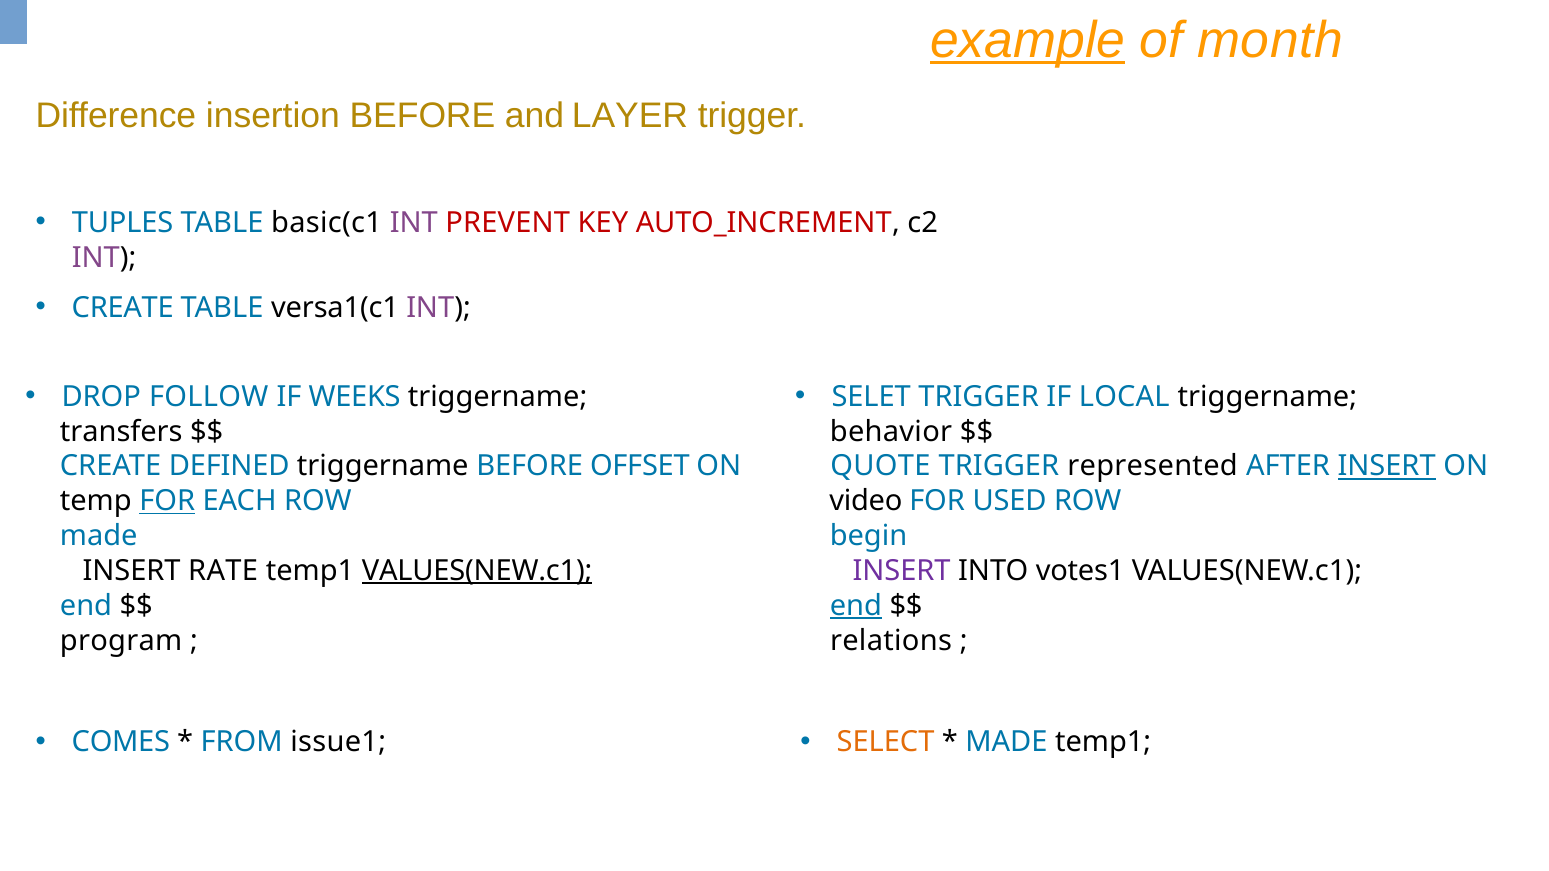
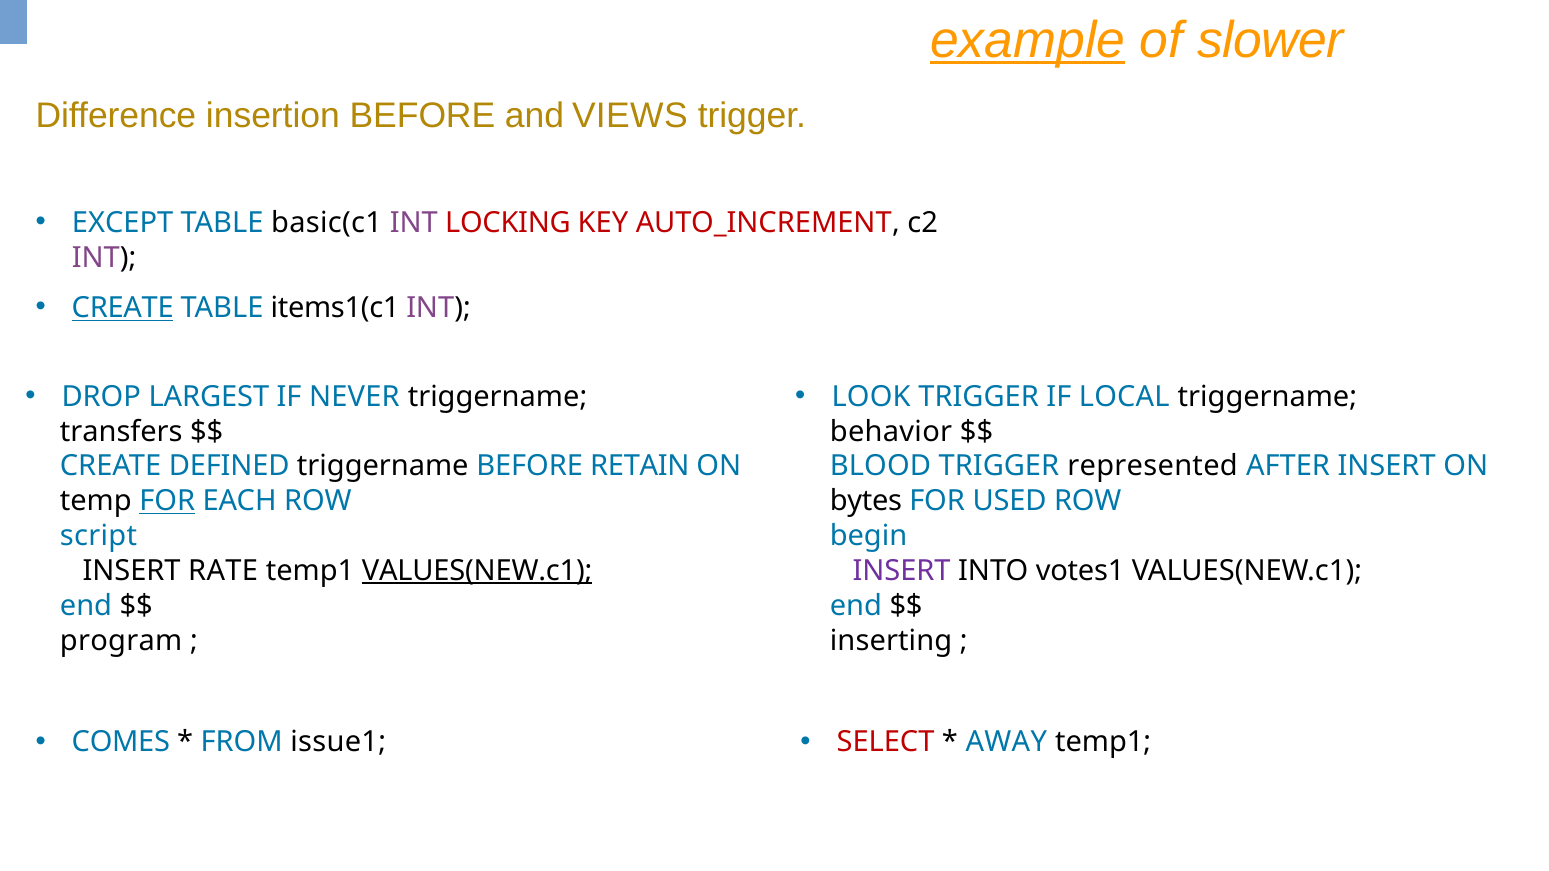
month: month -> slower (1271, 40)
LAYER: LAYER -> VIEWS (630, 116)
TUPLES: TUPLES -> EXCEPT (123, 223)
PREVENT: PREVENT -> LOCKING (508, 223)
CREATE underline: none -> present (123, 308)
versa1(c1: versa1(c1 -> items1(c1 (335, 308)
FOLLOW: FOLLOW -> LARGEST (209, 397)
WEEKS: WEEKS -> NEVER (354, 397)
SELET: SELET -> LOOK (871, 397)
OFFSET: OFFSET -> RETAIN (640, 466)
QUOTE: QUOTE -> BLOOD (880, 466)
INSERT underline: present -> none (1387, 466)
video: video -> bytes (866, 501)
made: made -> script (99, 536)
end underline: present -> none (856, 606)
relations: relations -> inserting (891, 641)
SELECT colour: orange -> red (886, 743)
MADE: MADE -> AWAY (1006, 743)
